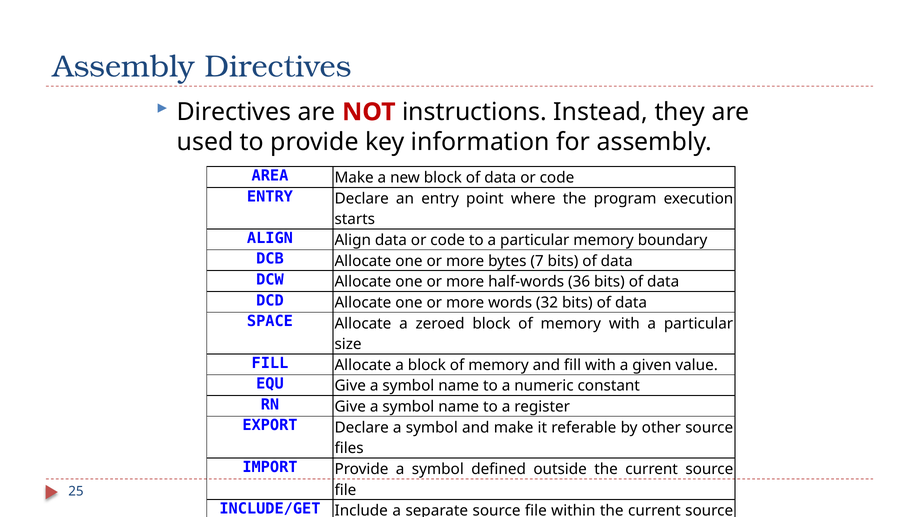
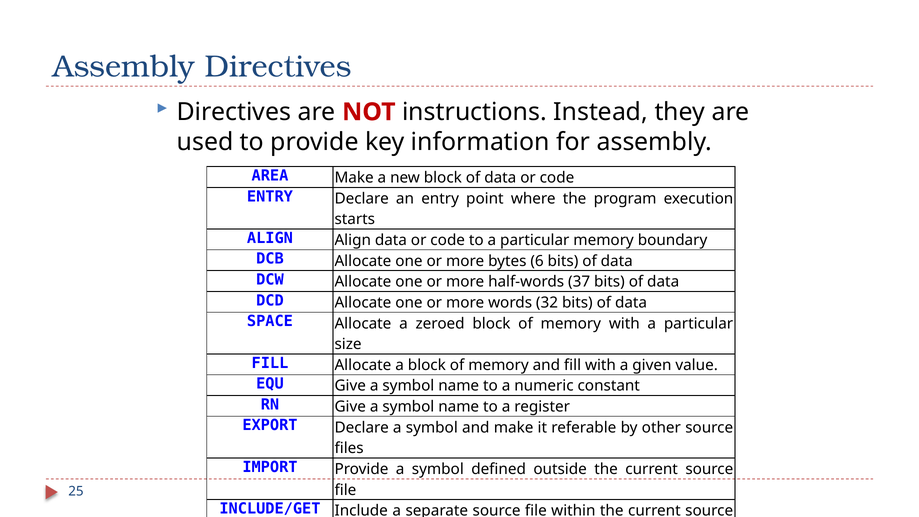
7: 7 -> 6 (537, 261)
36: 36 -> 37 (579, 282)
